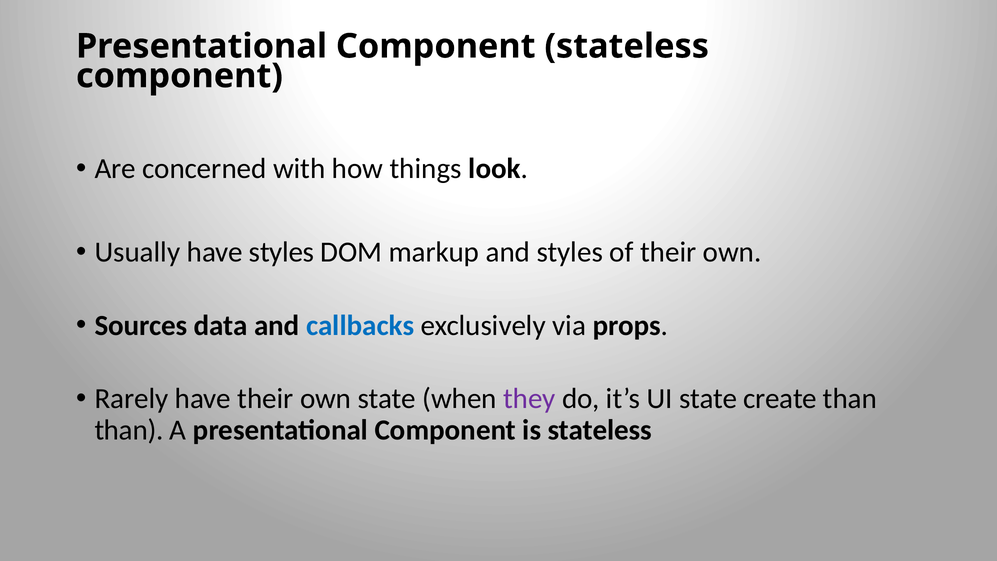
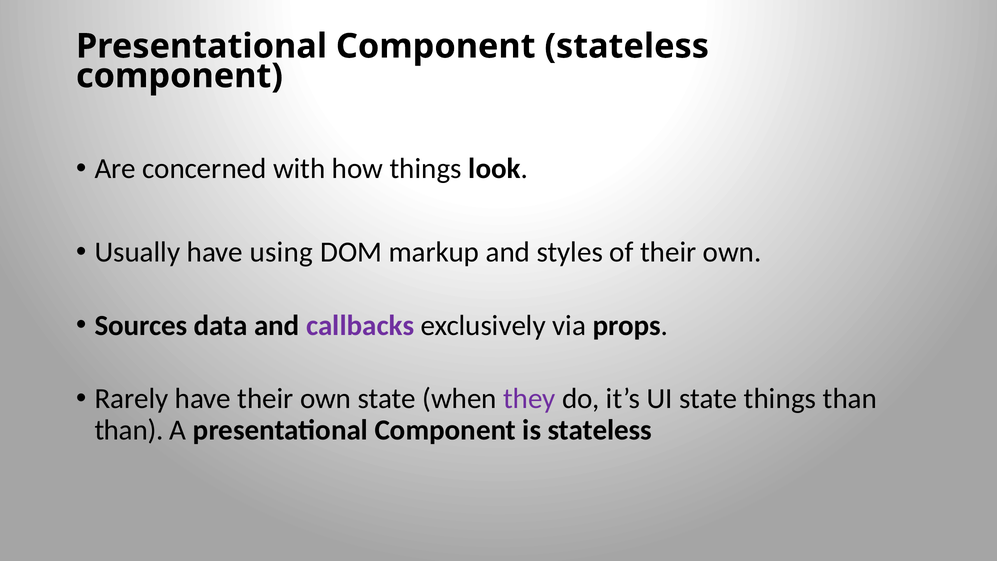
have styles: styles -> using (281, 252)
callbacks colour: blue -> purple (360, 325)
state create: create -> things (780, 399)
